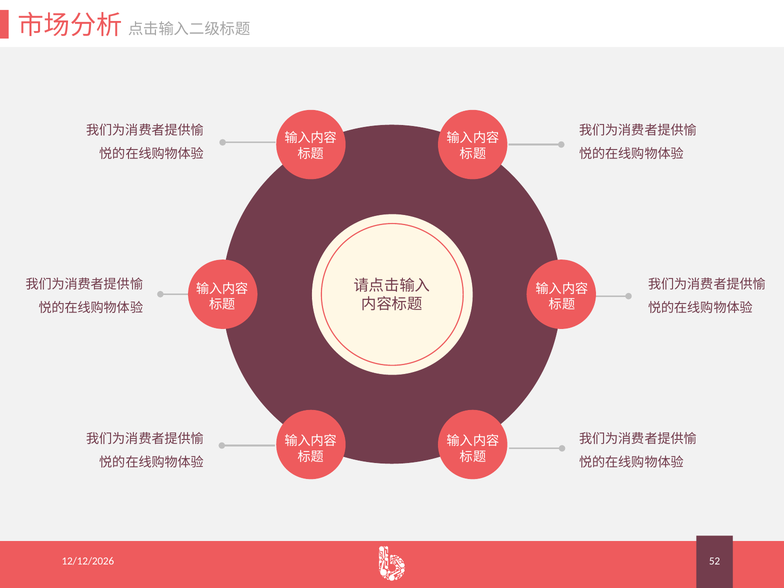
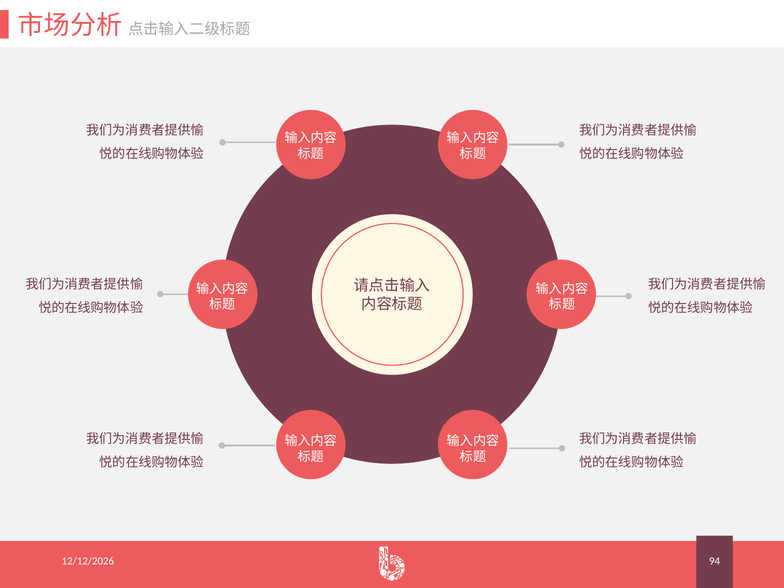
52: 52 -> 94 (715, 561)
